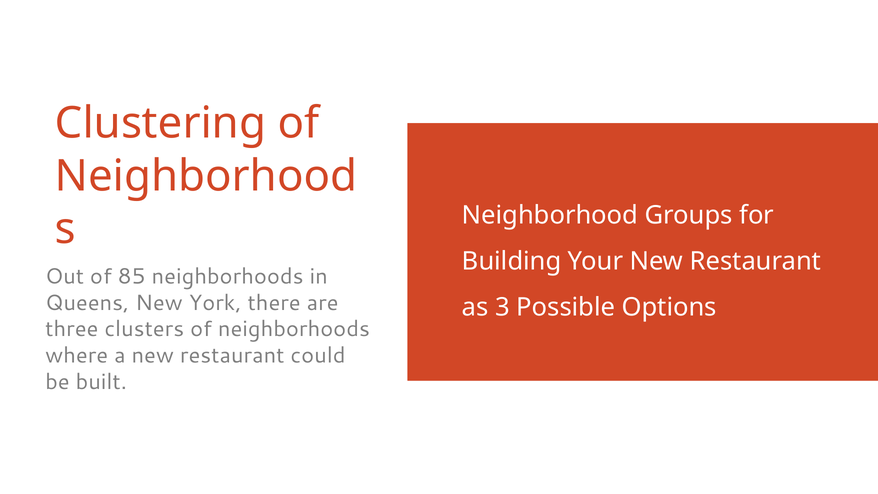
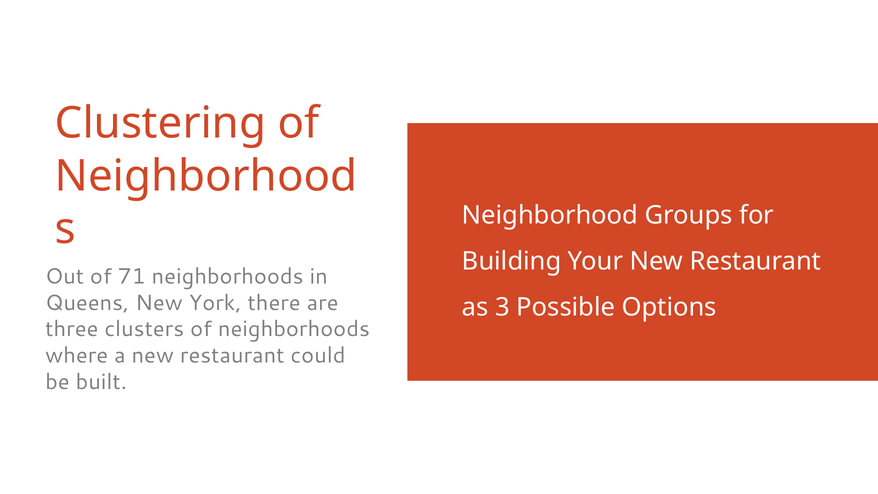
85: 85 -> 71 (132, 276)
